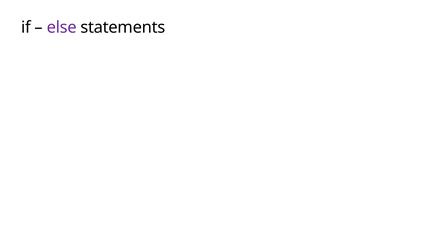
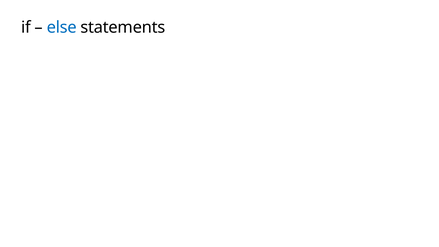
else colour: purple -> blue (62, 27)
